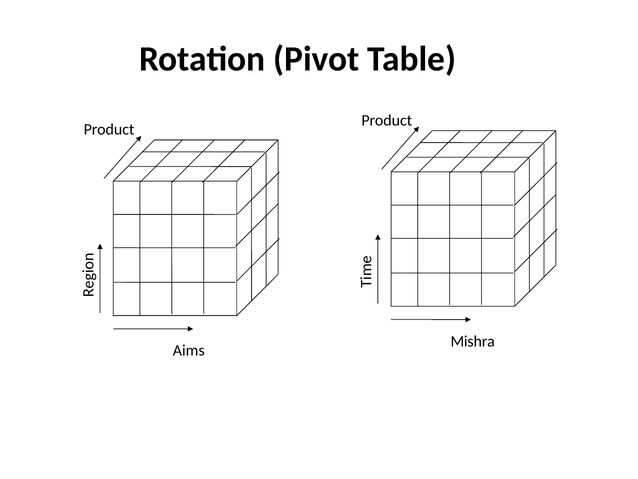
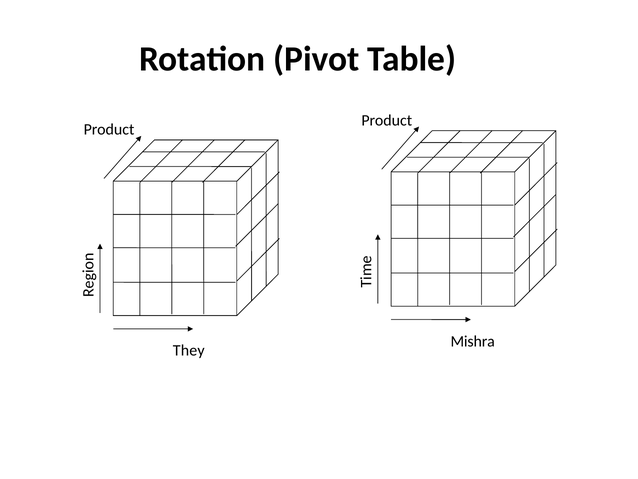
Aims: Aims -> They (189, 350)
